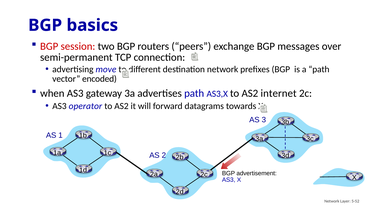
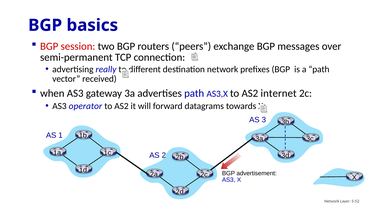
move: move -> really (106, 69)
encoded: encoded -> received (99, 79)
